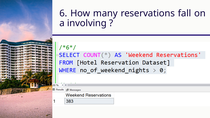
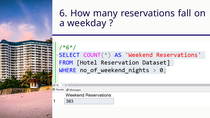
involving: involving -> weekday (87, 23)
